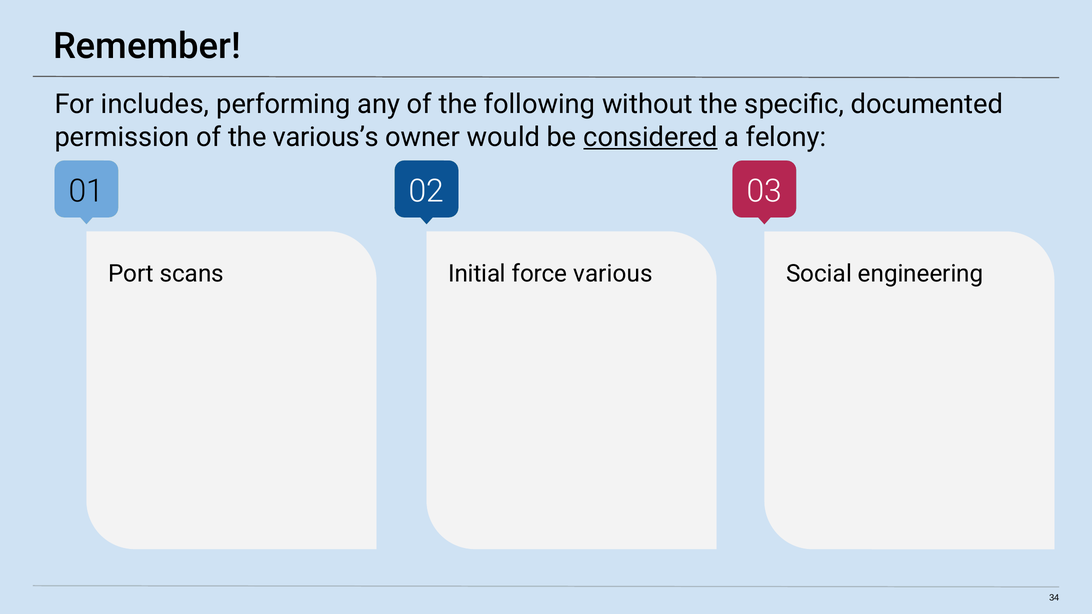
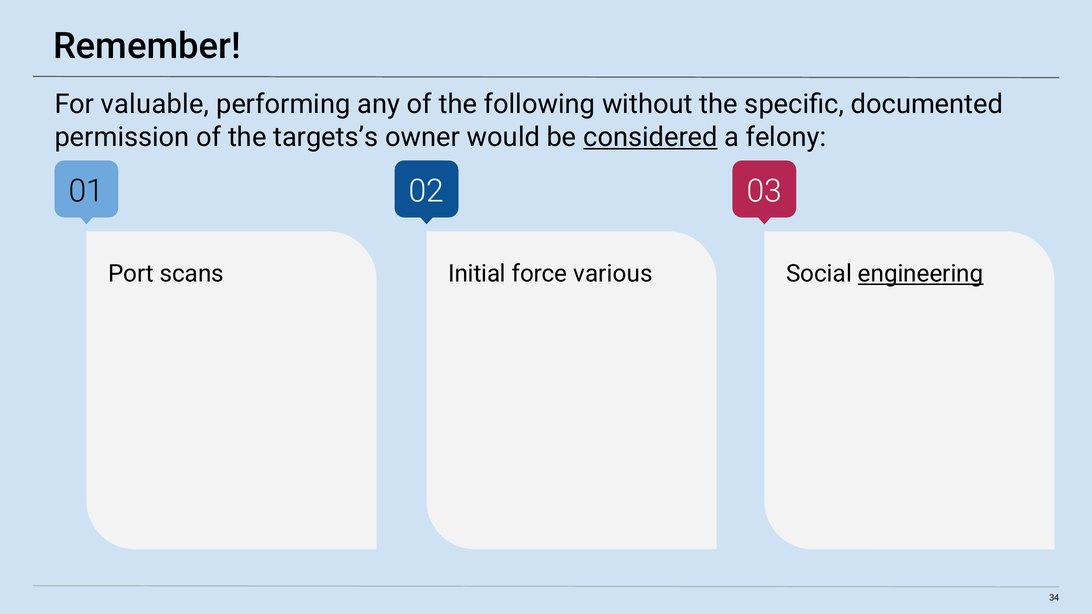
includes: includes -> valuable (155, 104)
various’s: various’s -> targets’s (326, 137)
engineering underline: none -> present (921, 274)
